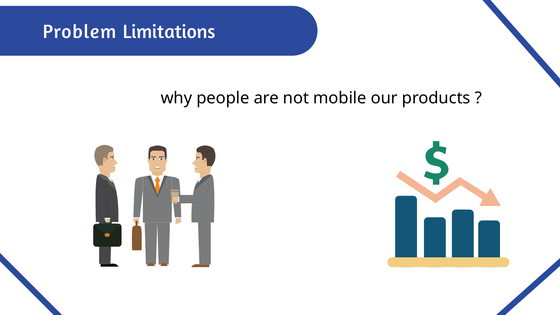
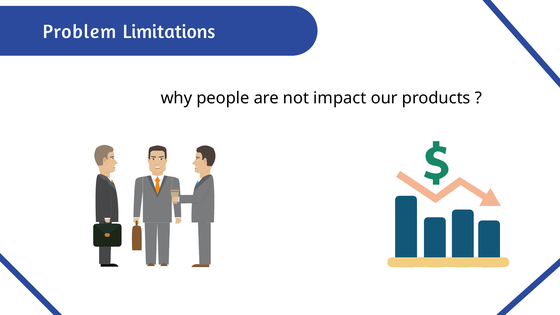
mobile: mobile -> impact (340, 98)
